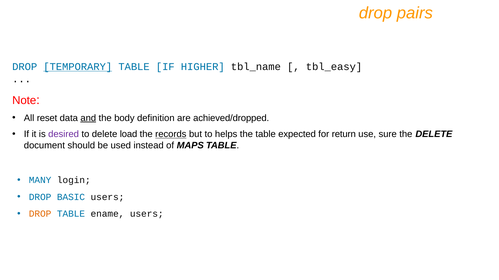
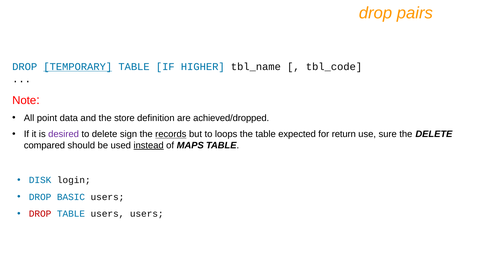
tbl_easy: tbl_easy -> tbl_code (334, 67)
reset: reset -> point (47, 118)
and underline: present -> none (88, 118)
body: body -> store (124, 118)
load: load -> sign (129, 134)
helps: helps -> loops (226, 134)
document: document -> compared (44, 146)
instead underline: none -> present (149, 146)
MANY: MANY -> DISK (40, 181)
DROP colour: orange -> red (40, 214)
TABLE ename: ename -> users (107, 214)
